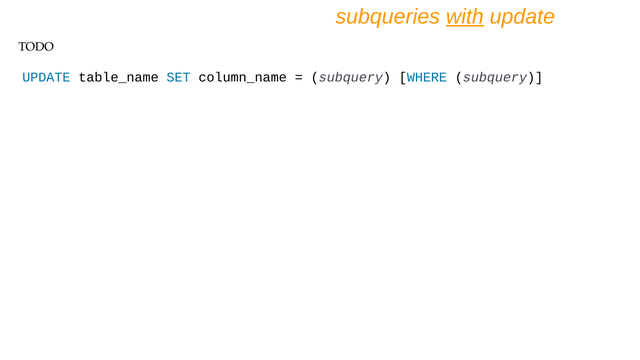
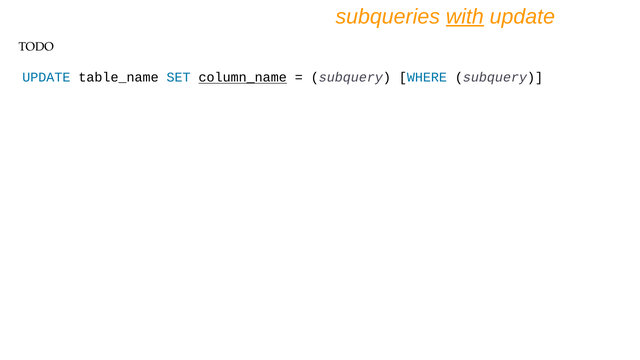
column_name underline: none -> present (243, 78)
